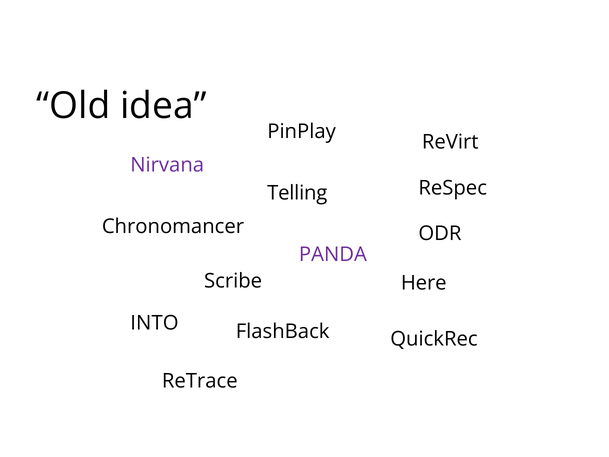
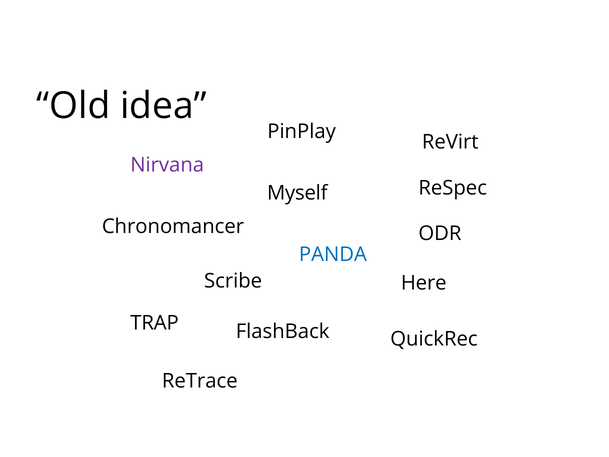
Telling: Telling -> Myself (297, 193)
PANDA colour: purple -> blue (333, 255)
INTO: INTO -> TRAP (155, 323)
